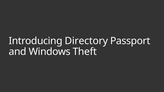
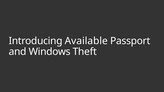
Directory: Directory -> Available (86, 41)
